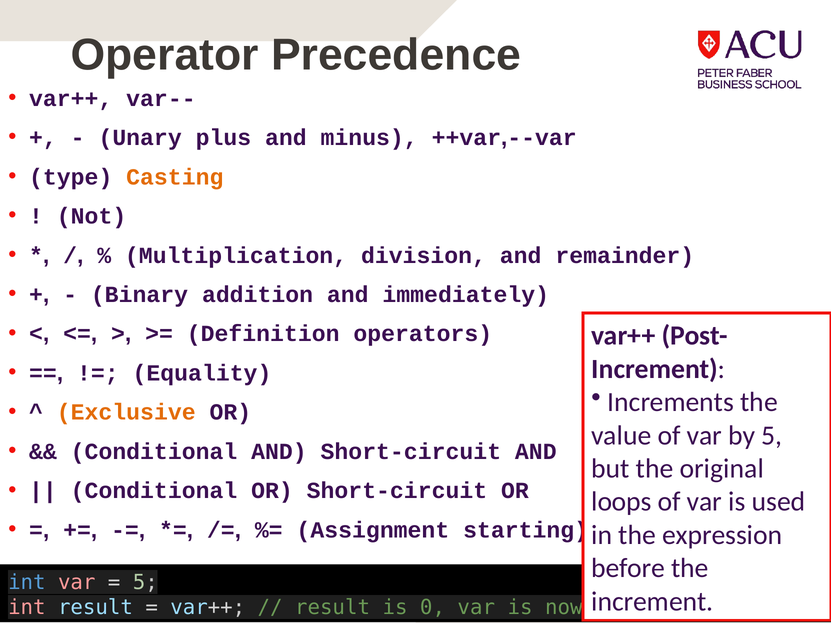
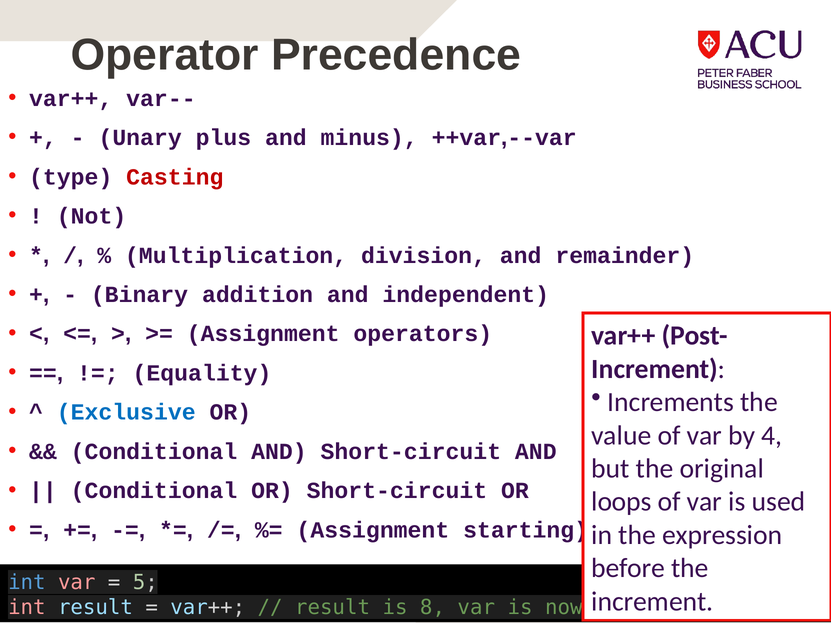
Casting colour: orange -> red (175, 177)
immediately: immediately -> independent (466, 295)
Definition: Definition -> Assignment (263, 334)
Exclusive colour: orange -> blue (126, 413)
by 5: 5 -> 4 (772, 436)
0: 0 -> 8 (432, 607)
